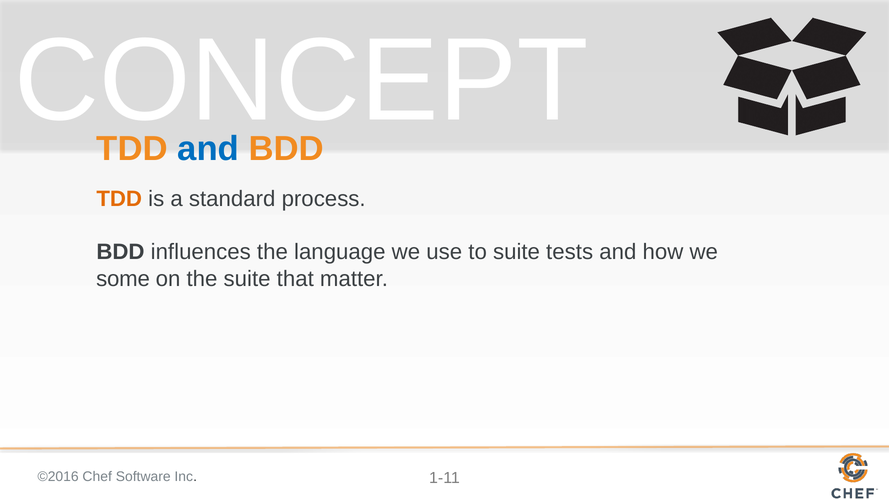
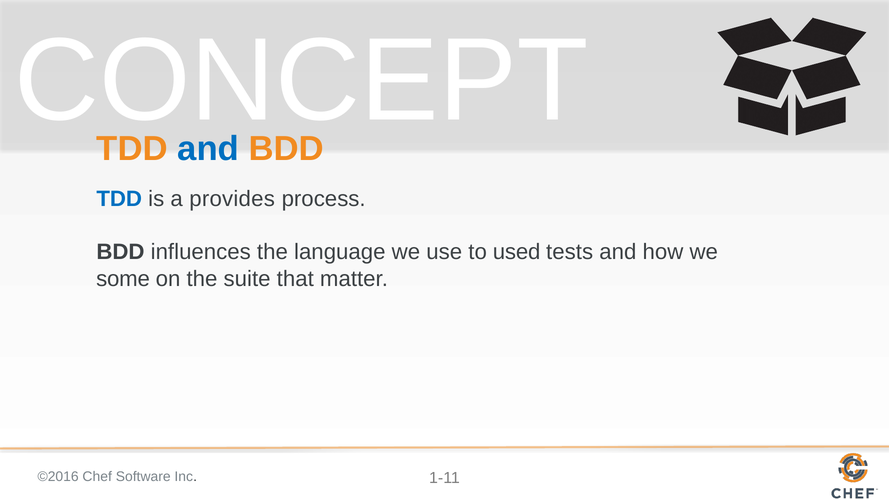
TDD colour: orange -> blue (119, 199)
standard: standard -> provides (232, 199)
to suite: suite -> used (517, 252)
